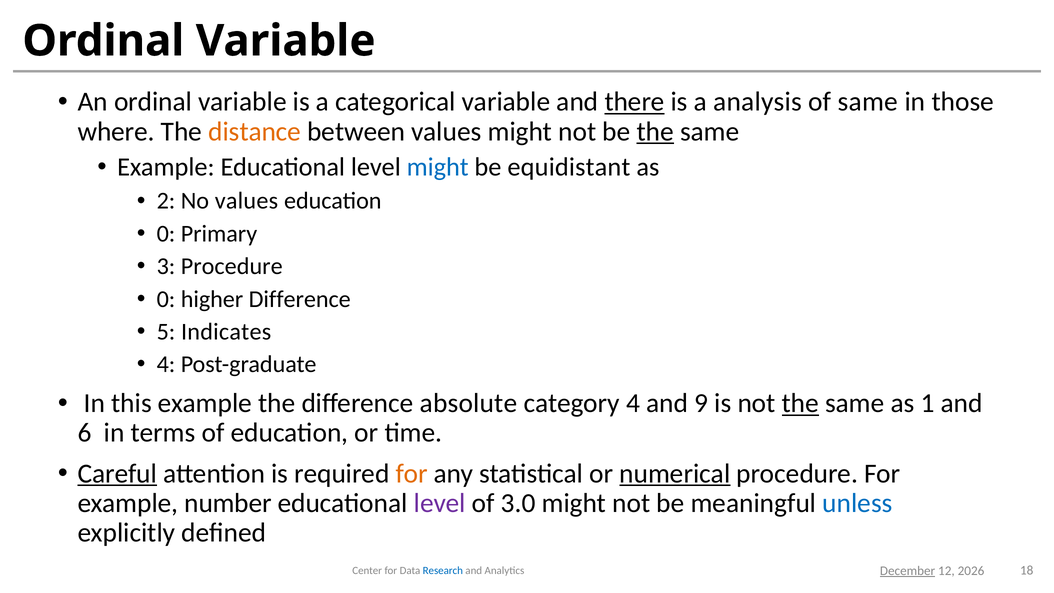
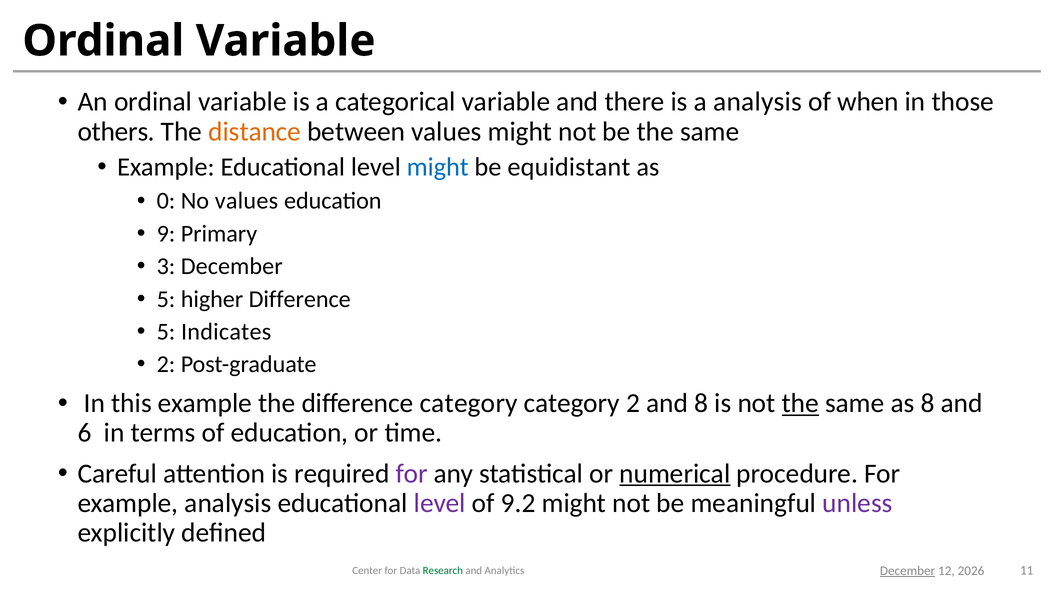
there underline: present -> none (635, 102)
of same: same -> when (868, 102)
where: where -> others (116, 131)
the underline: present -> none (655, 131)
2: 2 -> 0 (166, 201)
0: 0 -> 9 (166, 234)
3 Procedure: Procedure -> December (232, 266)
0: 0 -> 5 (166, 299)
4: 4 -> 2 (166, 364)
difference absolute: absolute -> category (469, 403)
category 4: 4 -> 2 (633, 403)
and 9: 9 -> 8 (701, 403)
as 1: 1 -> 8 (928, 403)
Careful underline: present -> none (117, 473)
for colour: orange -> purple (412, 473)
example number: number -> analysis (228, 503)
3.0: 3.0 -> 9.2 (518, 503)
unless colour: blue -> purple (857, 503)
Research colour: blue -> green (443, 570)
18: 18 -> 11 (1027, 570)
